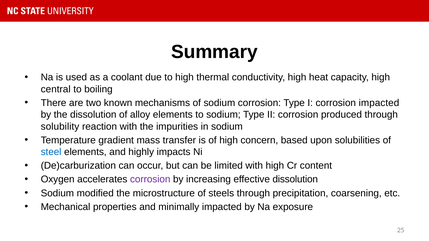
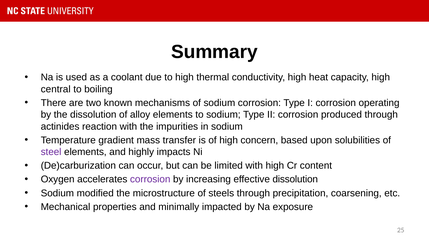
corrosion impacted: impacted -> operating (379, 103)
solubility: solubility -> actinides (60, 127)
steel colour: blue -> purple (51, 152)
